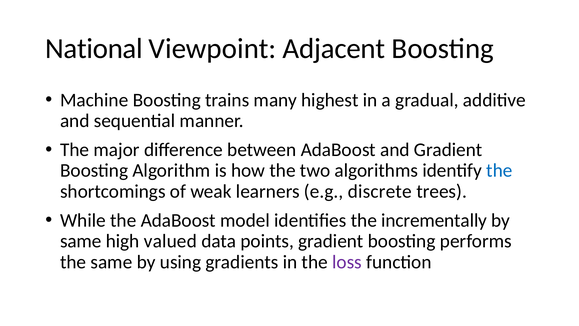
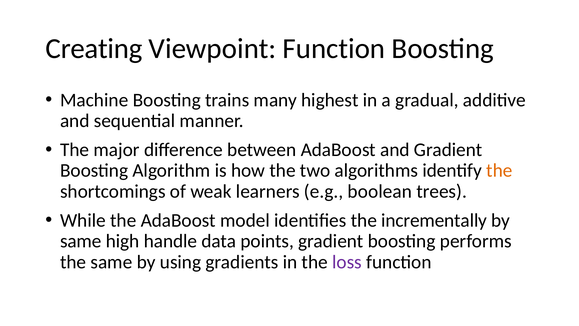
National: National -> Creating (94, 49)
Viewpoint Adjacent: Adjacent -> Function (334, 49)
the colour: blue -> orange (499, 170)
discrete: discrete -> boolean (380, 191)
valued: valued -> handle (170, 241)
